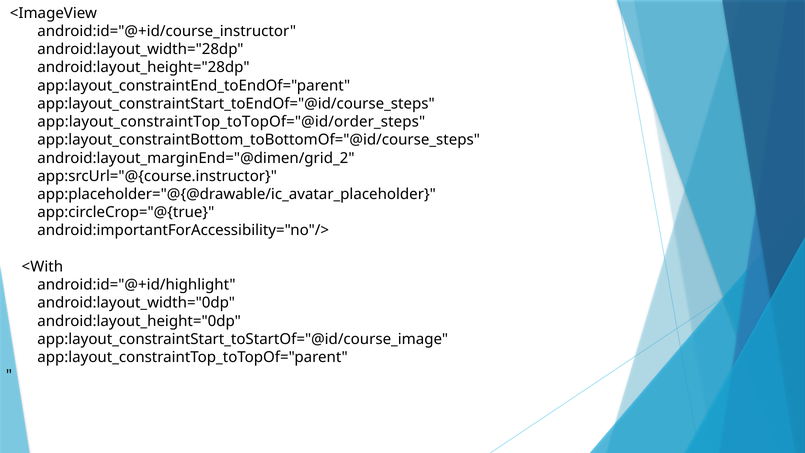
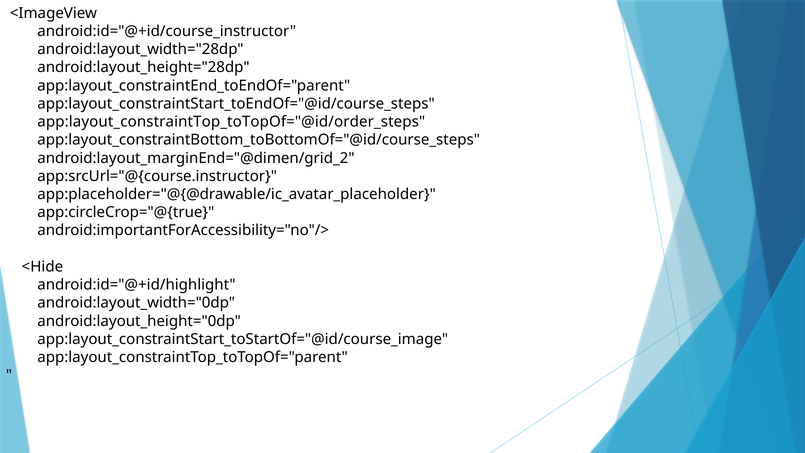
<With: <With -> <Hide (42, 267)
